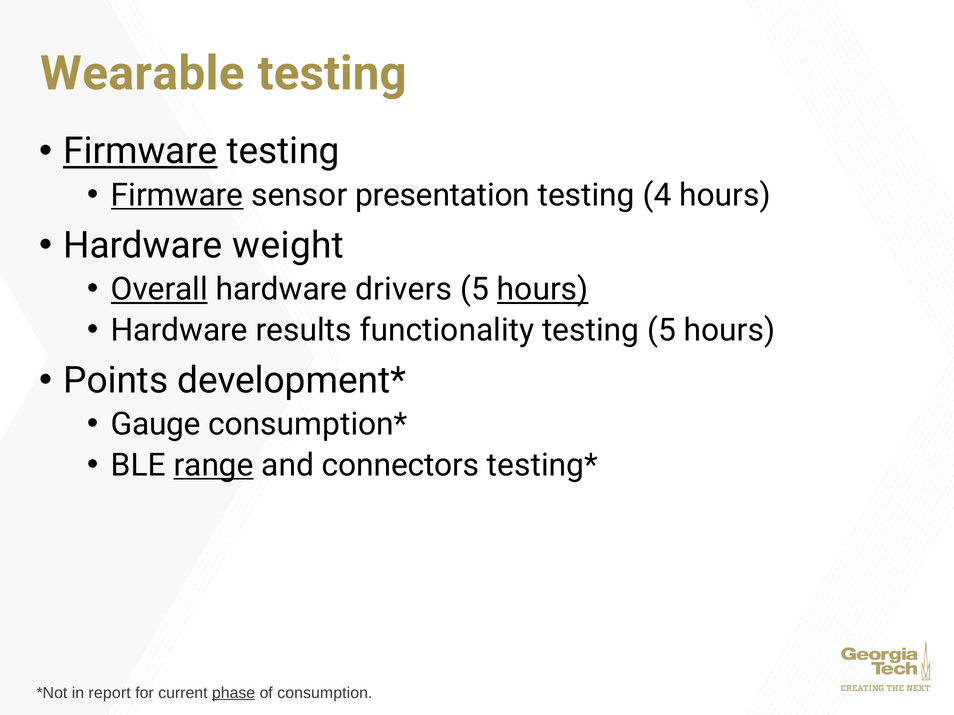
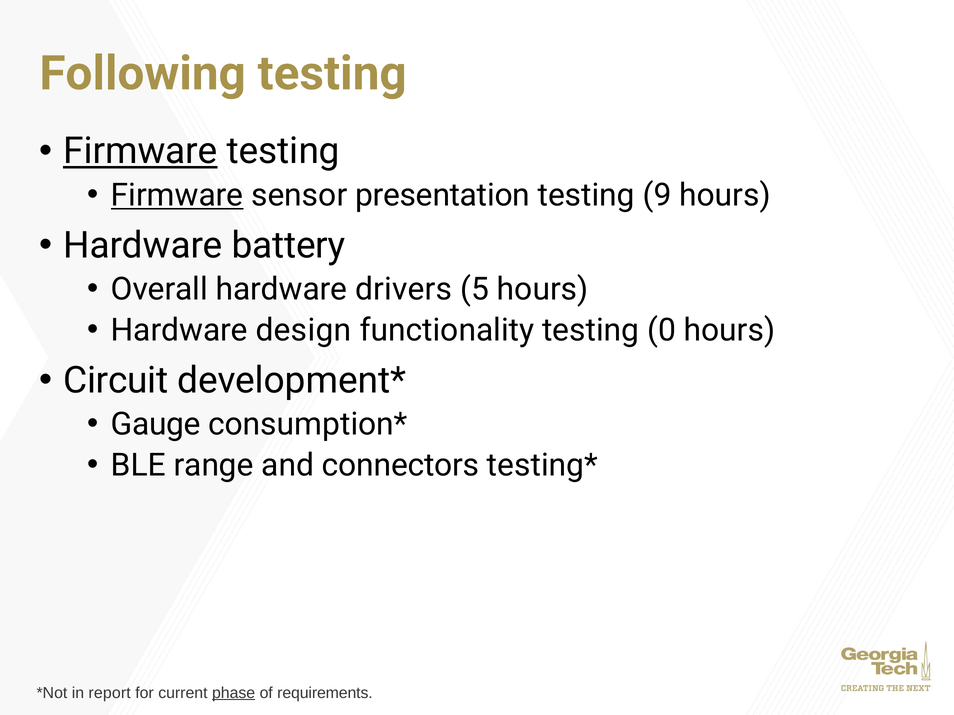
Wearable: Wearable -> Following (143, 74)
4: 4 -> 9 (657, 195)
weight: weight -> battery (289, 246)
Overall underline: present -> none (159, 289)
hours underline: present -> none (543, 289)
results: results -> design (304, 330)
testing 5: 5 -> 0 (662, 330)
Points: Points -> Circuit (116, 381)
range underline: present -> none (214, 465)
consumption: consumption -> requirements (325, 693)
